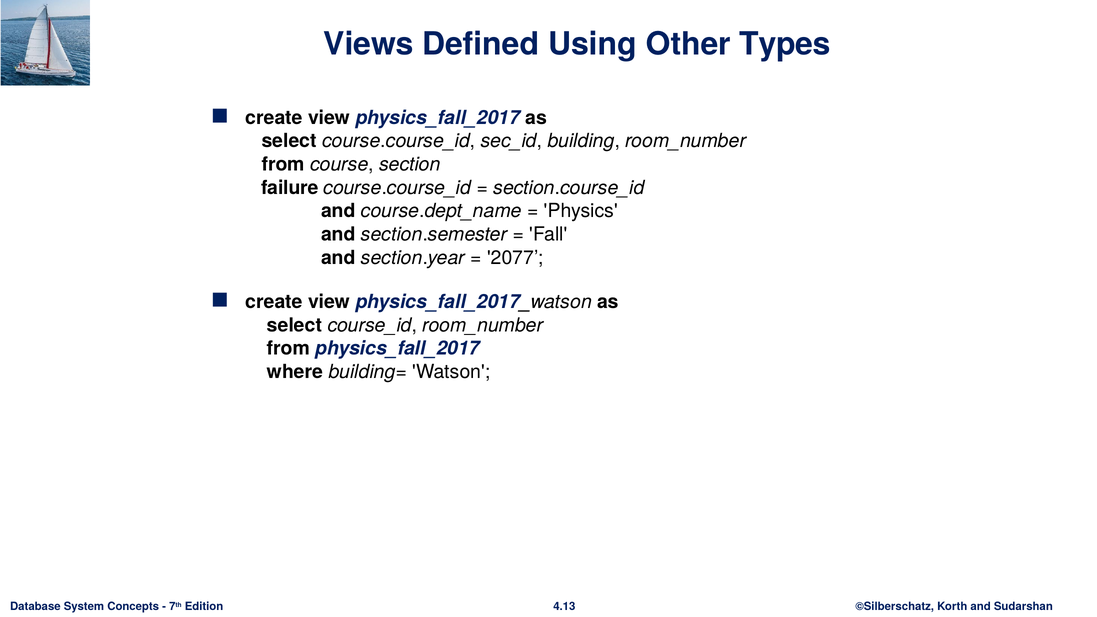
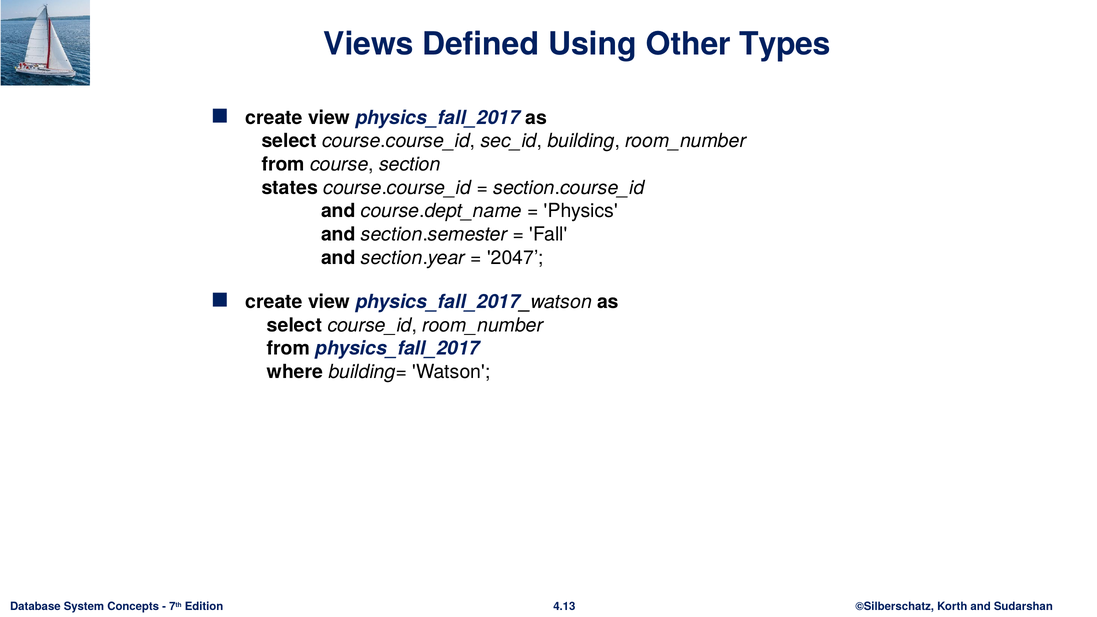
failure: failure -> states (290, 188)
2077: 2077 -> 2047 (515, 258)
